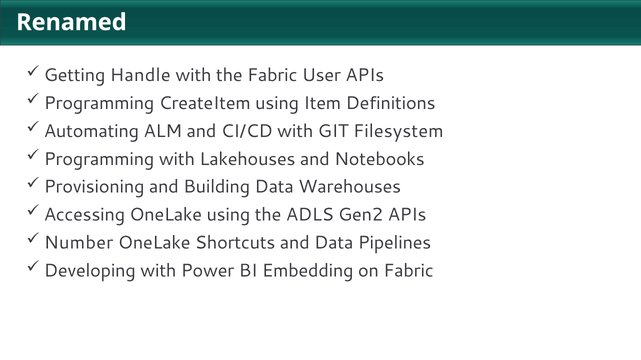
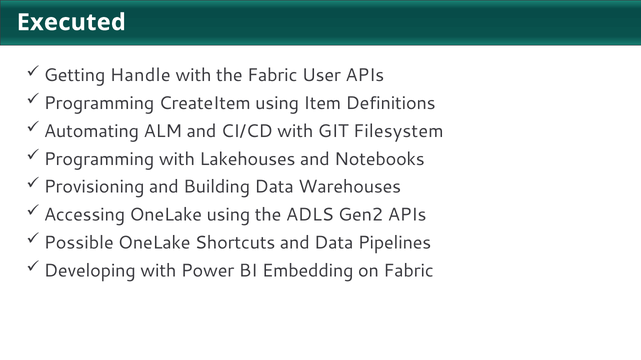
Renamed: Renamed -> Executed (71, 22)
Number: Number -> Possible (79, 243)
